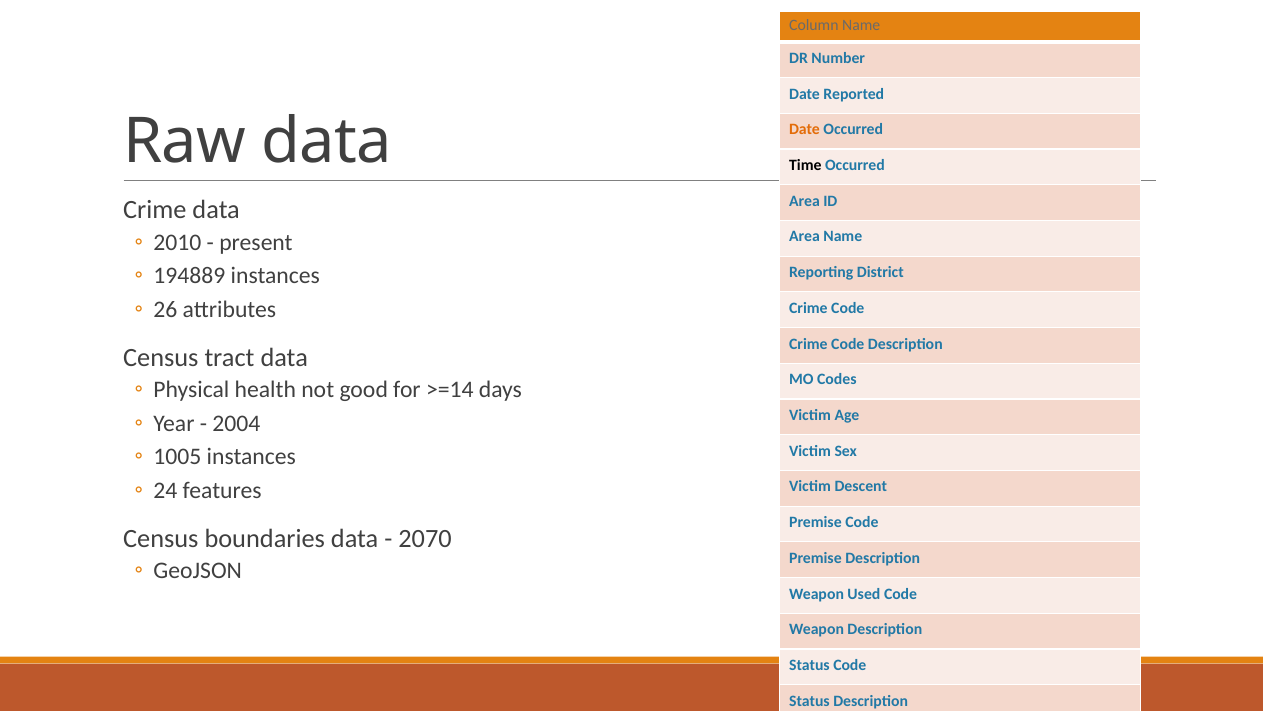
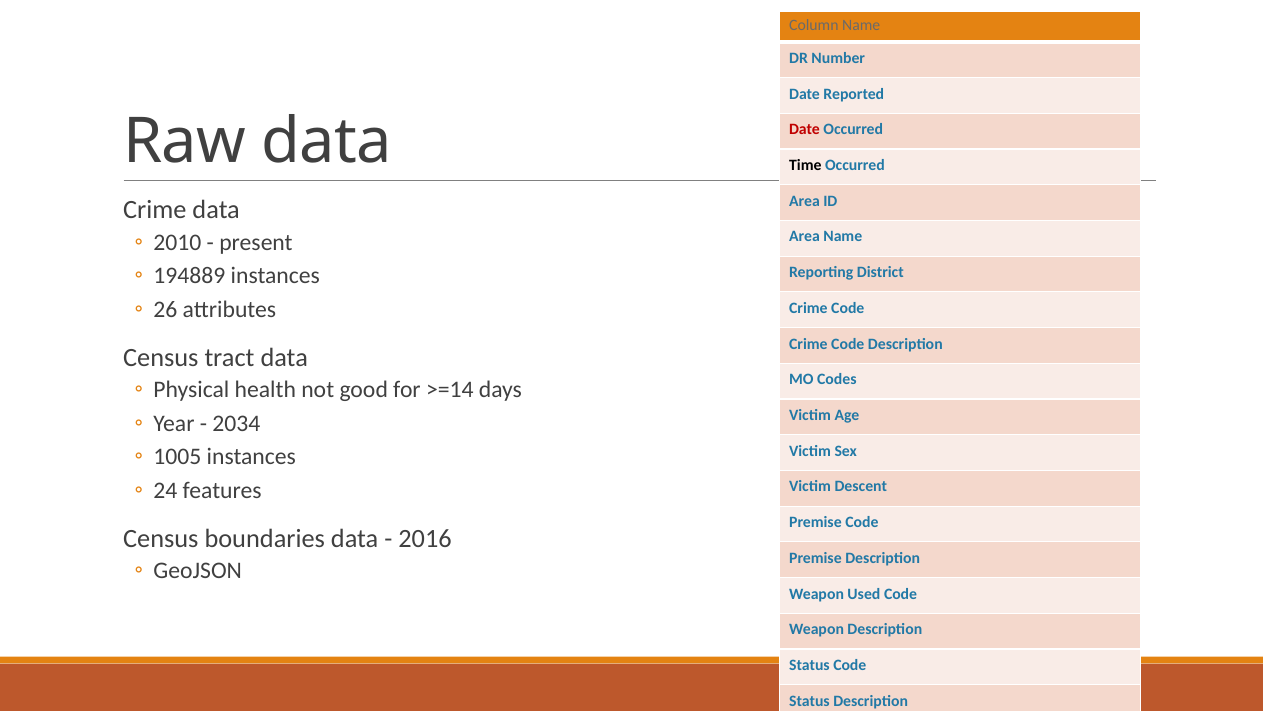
Date colour: orange -> red (805, 129)
2004: 2004 -> 2034 (236, 423)
2070: 2070 -> 2016 (425, 538)
